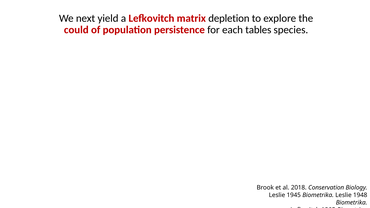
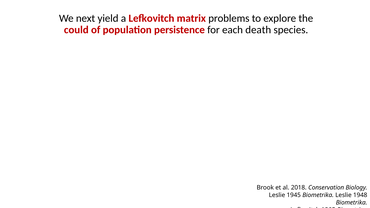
depletion: depletion -> problems (229, 18)
tables: tables -> death (258, 30)
